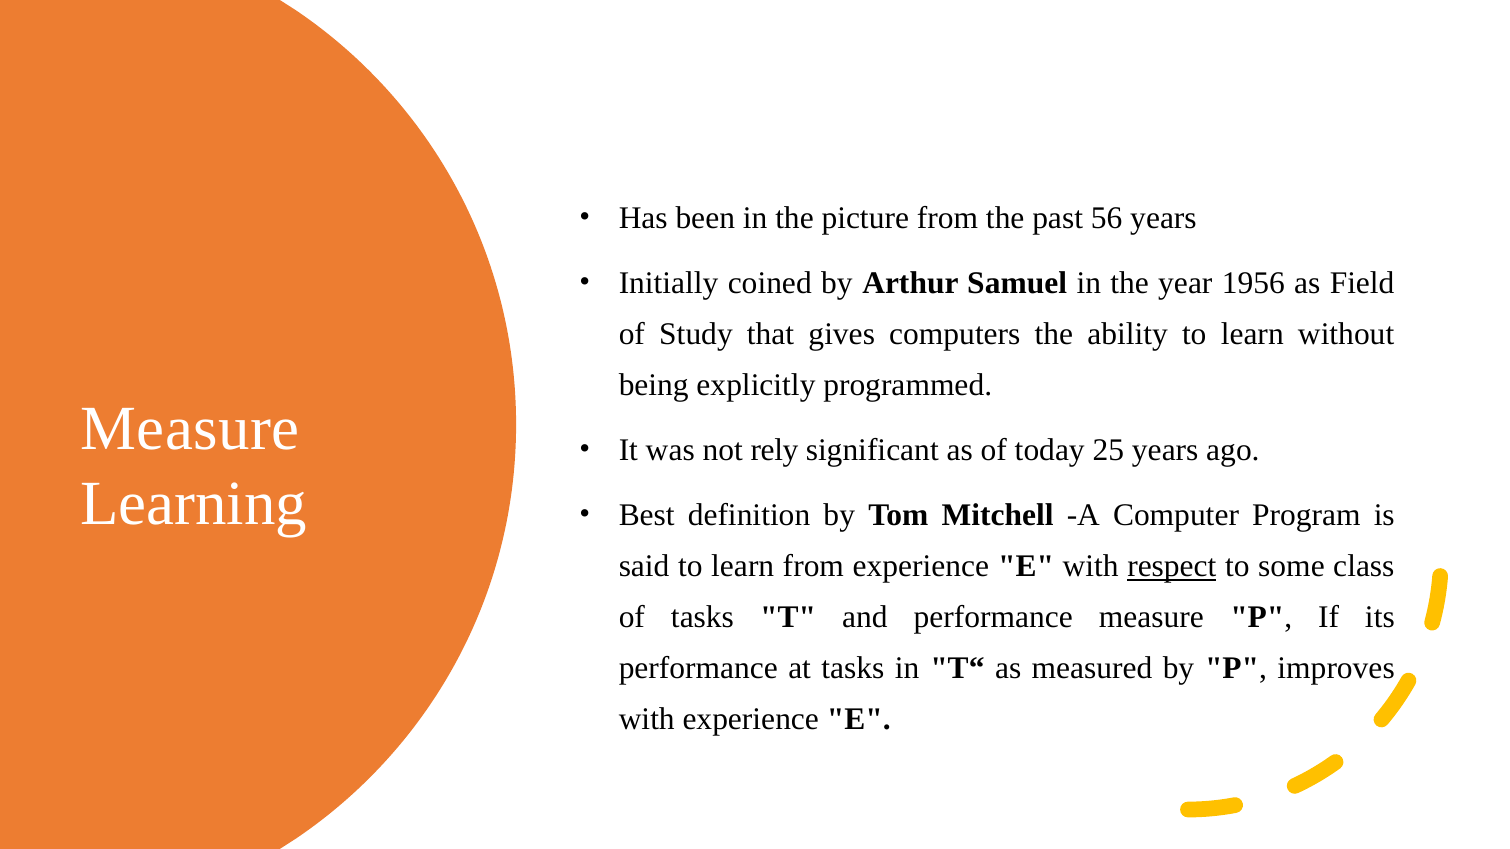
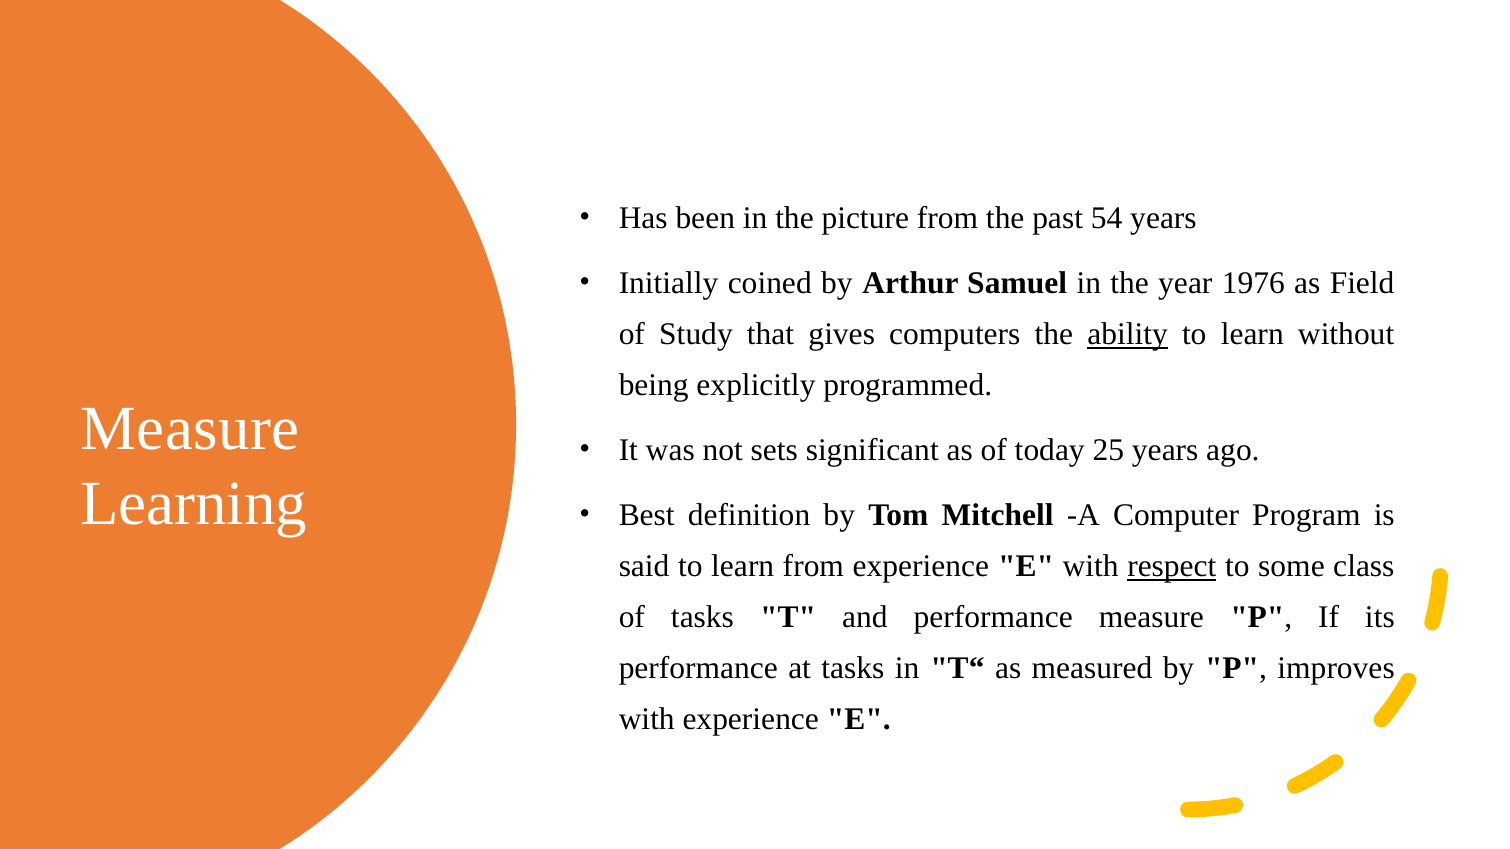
56: 56 -> 54 (1107, 218)
1956: 1956 -> 1976 (1253, 284)
ability underline: none -> present (1128, 334)
rely: rely -> sets (774, 451)
